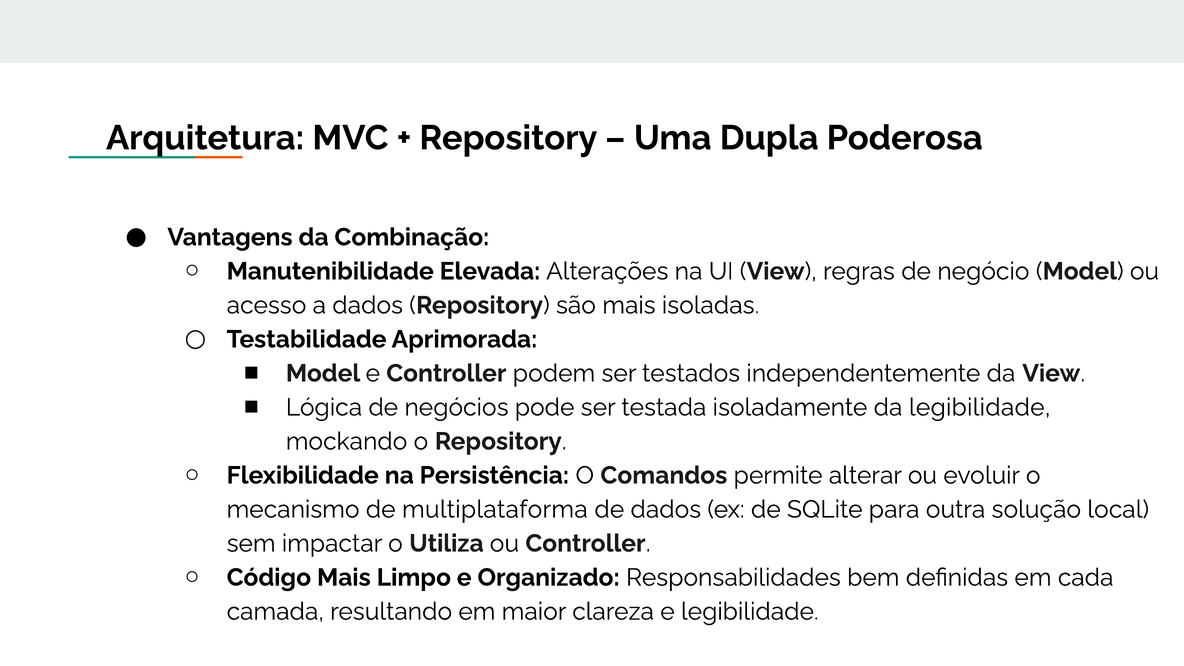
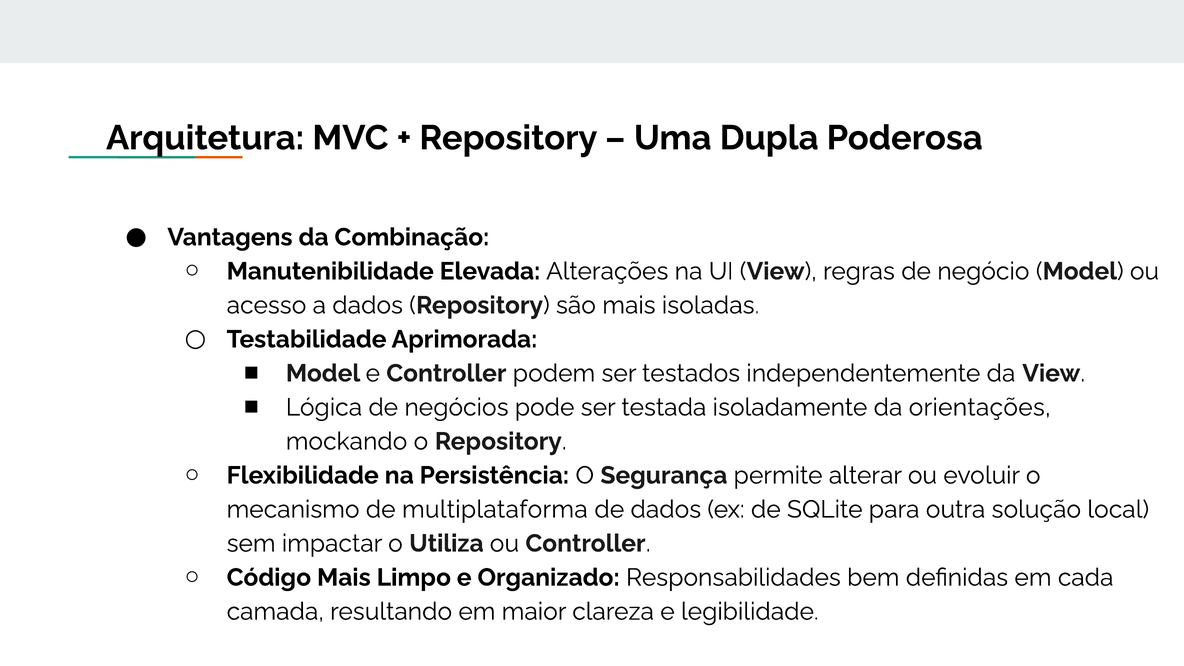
da legibilidade: legibilidade -> orientações (980, 407)
Comandos: Comandos -> Segurança (664, 475)
